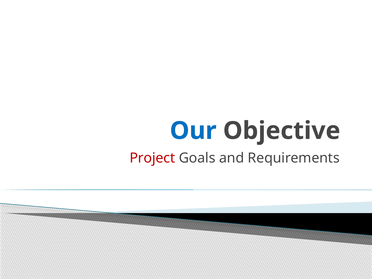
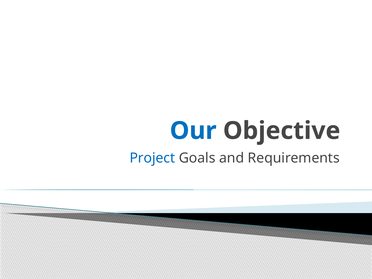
Project colour: red -> blue (152, 158)
